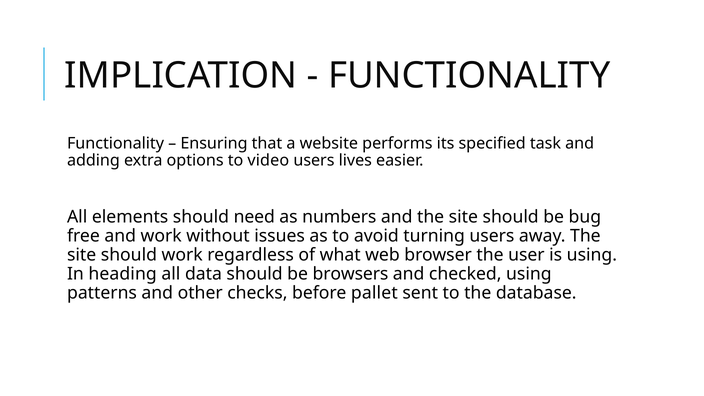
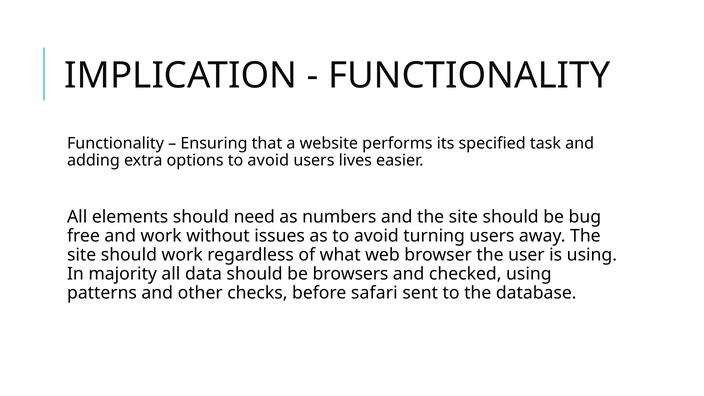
options to video: video -> avoid (268, 161)
heading: heading -> majority (123, 274)
pallet: pallet -> safari (374, 293)
